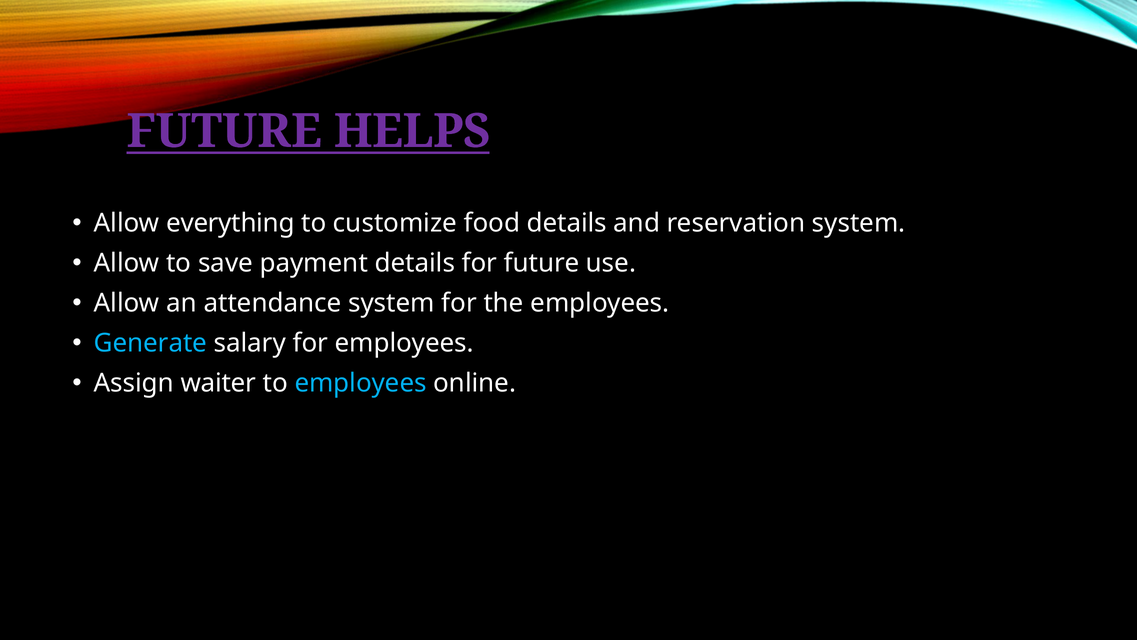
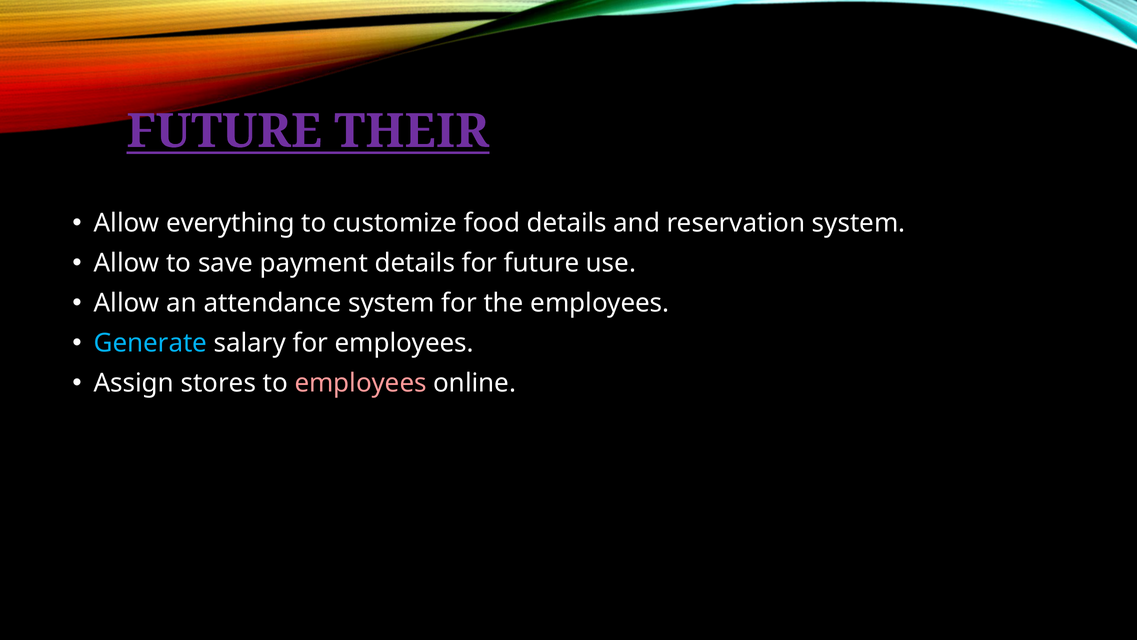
HELPS: HELPS -> THEIR (412, 131)
waiter: waiter -> stores (218, 383)
employees colour: light blue -> pink (361, 383)
